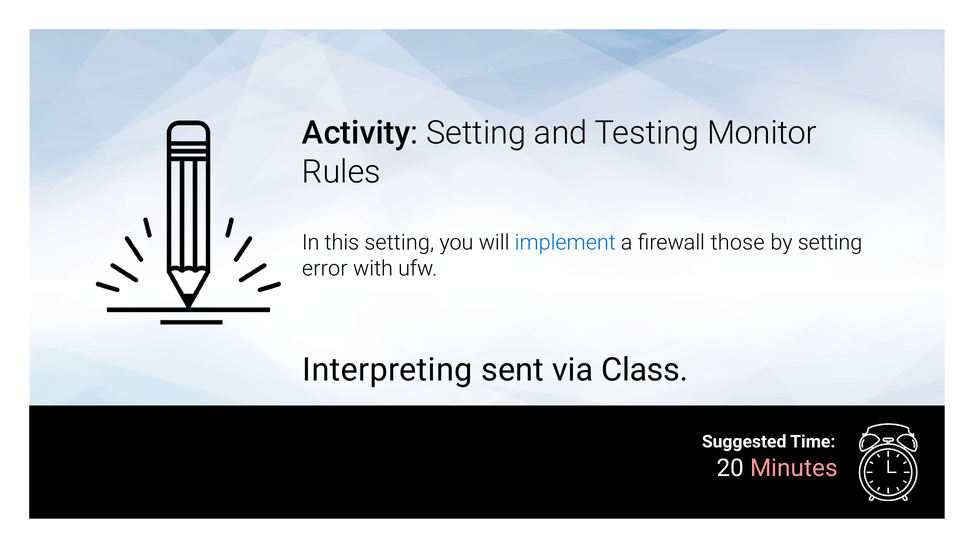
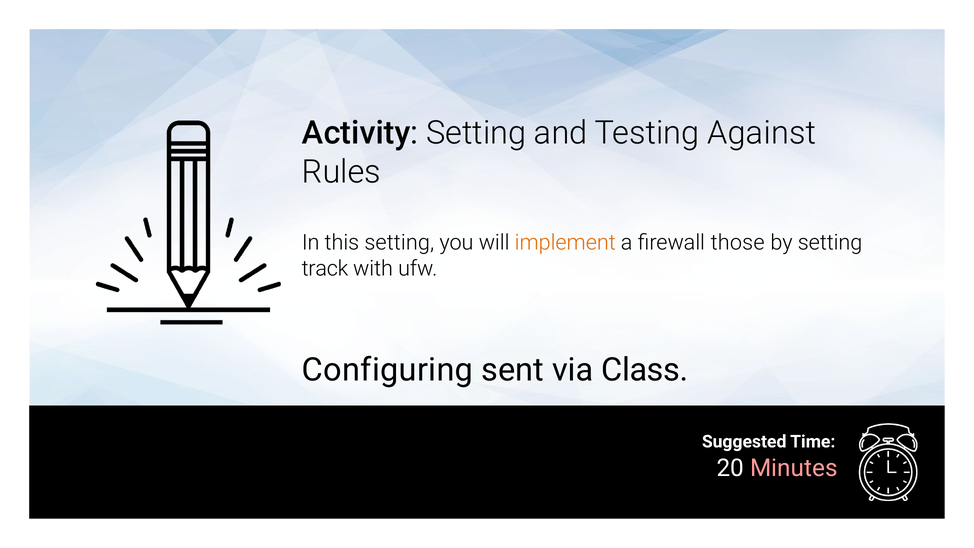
Monitor: Monitor -> Against (762, 133)
implement colour: blue -> orange (565, 242)
error: error -> track (325, 268)
Interpreting: Interpreting -> Configuring (388, 370)
